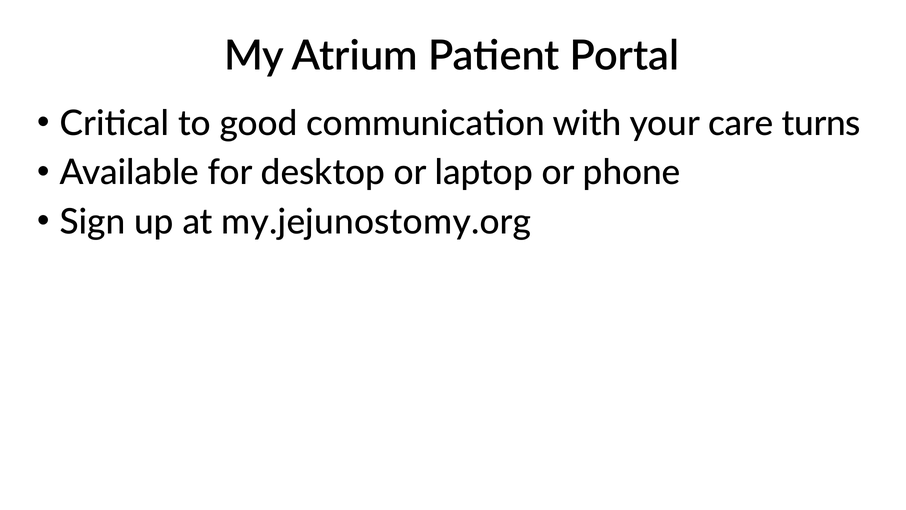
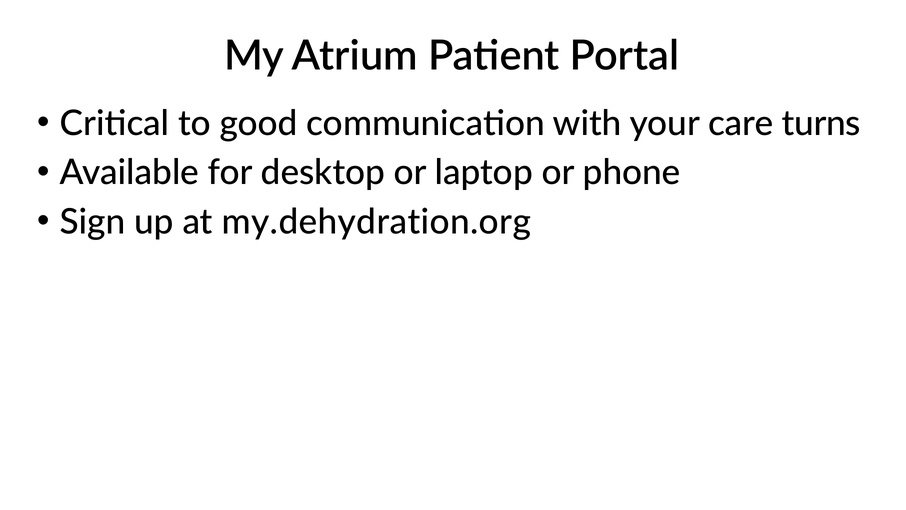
my.jejunostomy.org: my.jejunostomy.org -> my.dehydration.org (376, 222)
